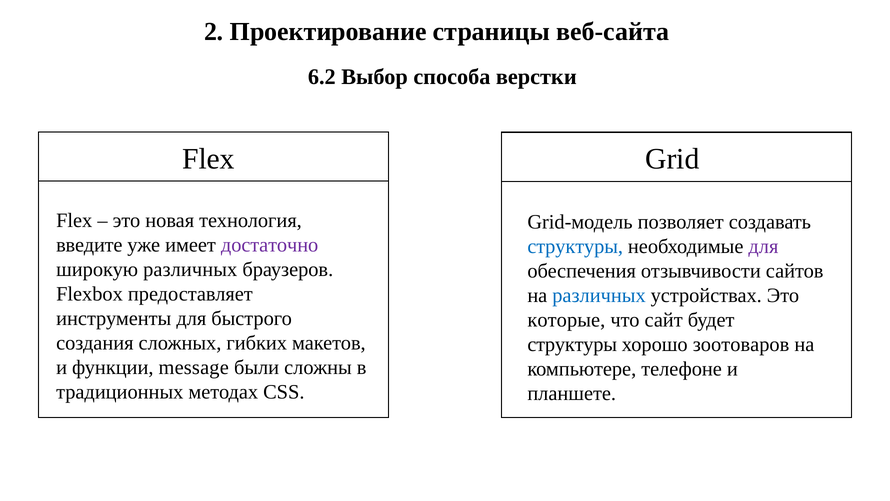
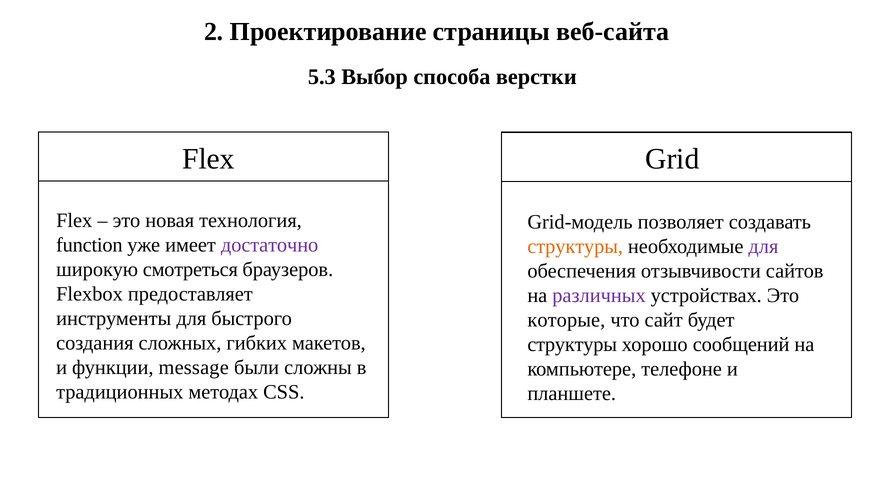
6.2: 6.2 -> 5.3 (322, 77)
введите: введите -> function (89, 245)
структуры colour: blue -> orange (575, 247)
широкую различных: различных -> смотреться (190, 269)
различных colour: blue -> purple (599, 295)
зоотоваров: зоотоваров -> сообщений (741, 344)
